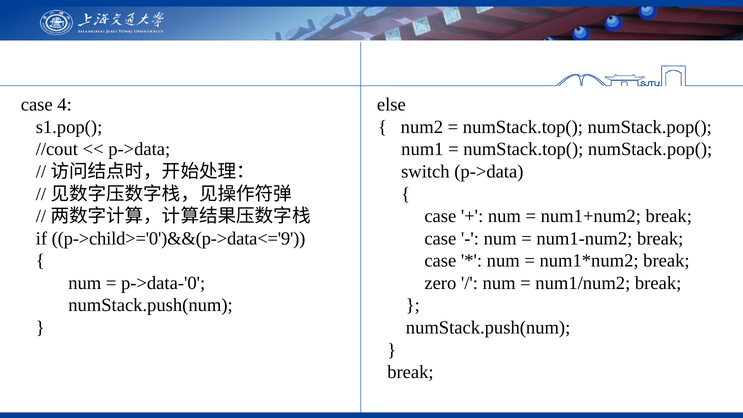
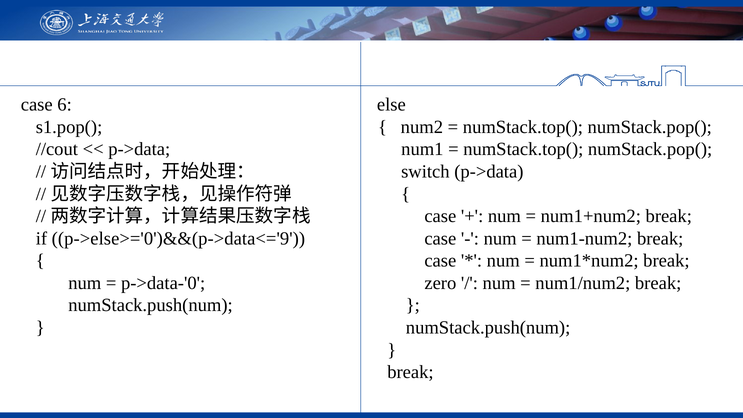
4: 4 -> 6 (65, 105)
p->child>='0')&&(p->data<='9: p->child>='0')&&(p->data<='9 -> p->else>='0')&&(p->data<='9 (178, 238)
